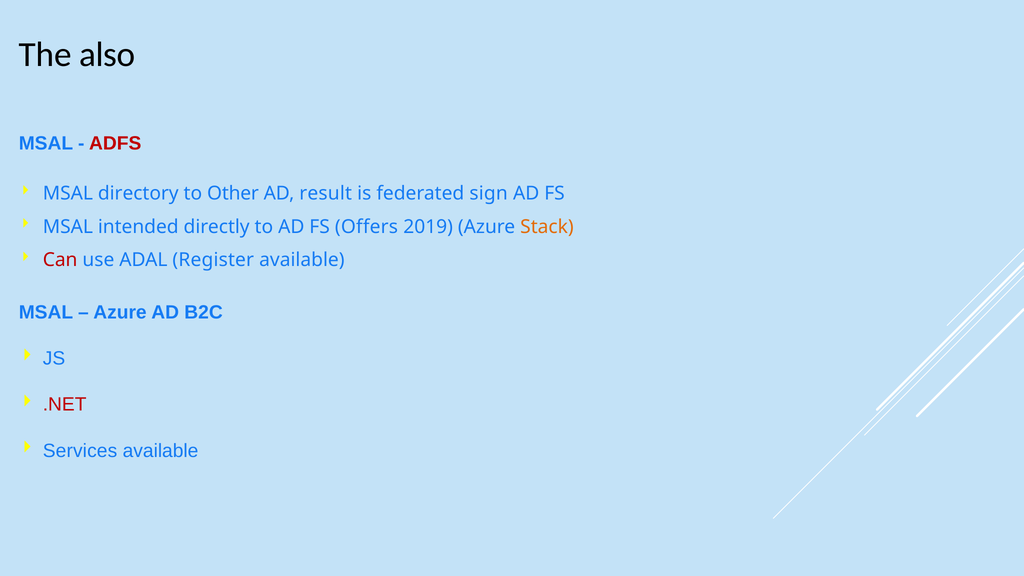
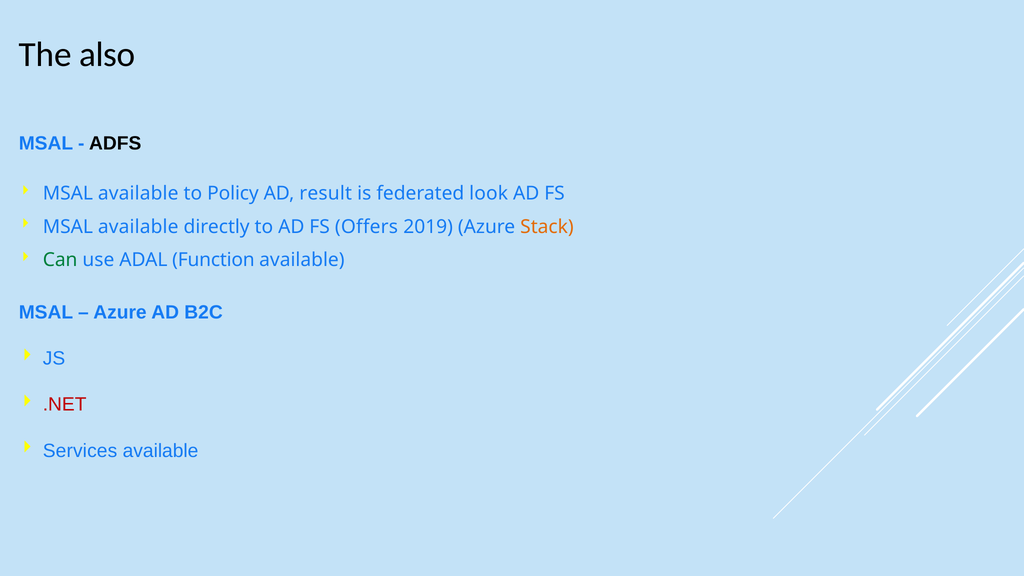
ADFS colour: red -> black (115, 143)
directory: directory -> available (138, 193)
Other: Other -> Policy (233, 193)
sign: sign -> look (489, 193)
intended: intended -> available (138, 227)
Can colour: red -> green (60, 260)
Register: Register -> Function (213, 260)
